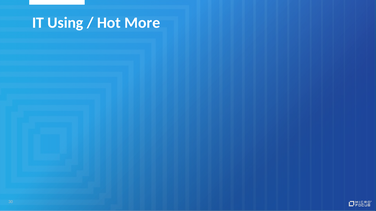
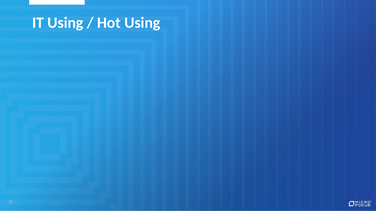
Hot More: More -> Using (142, 23)
